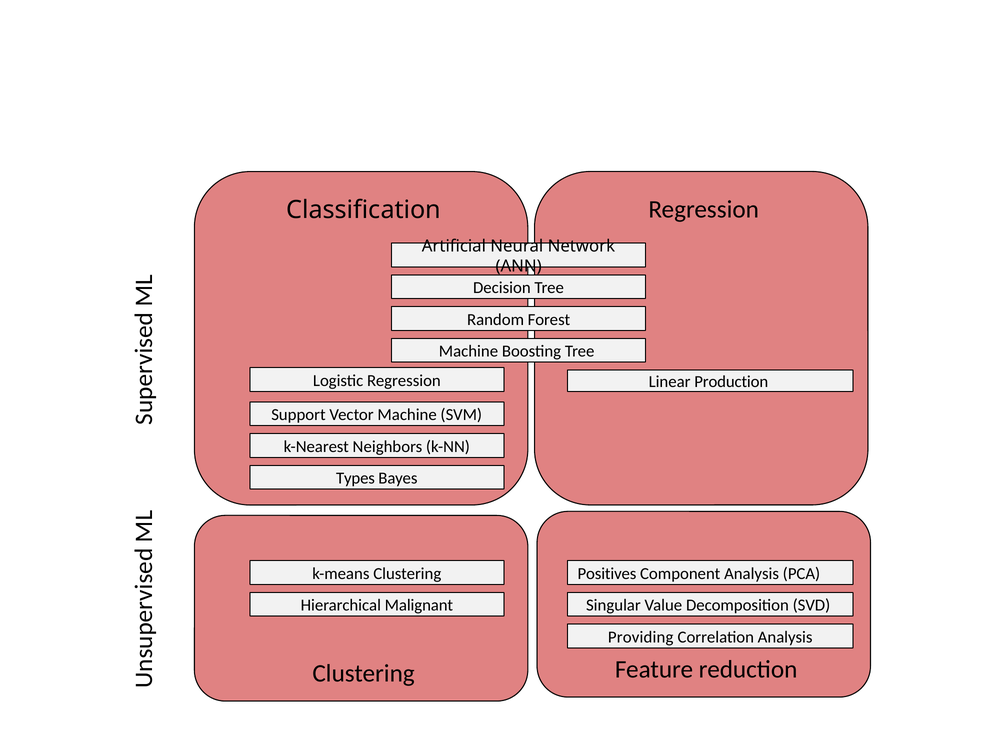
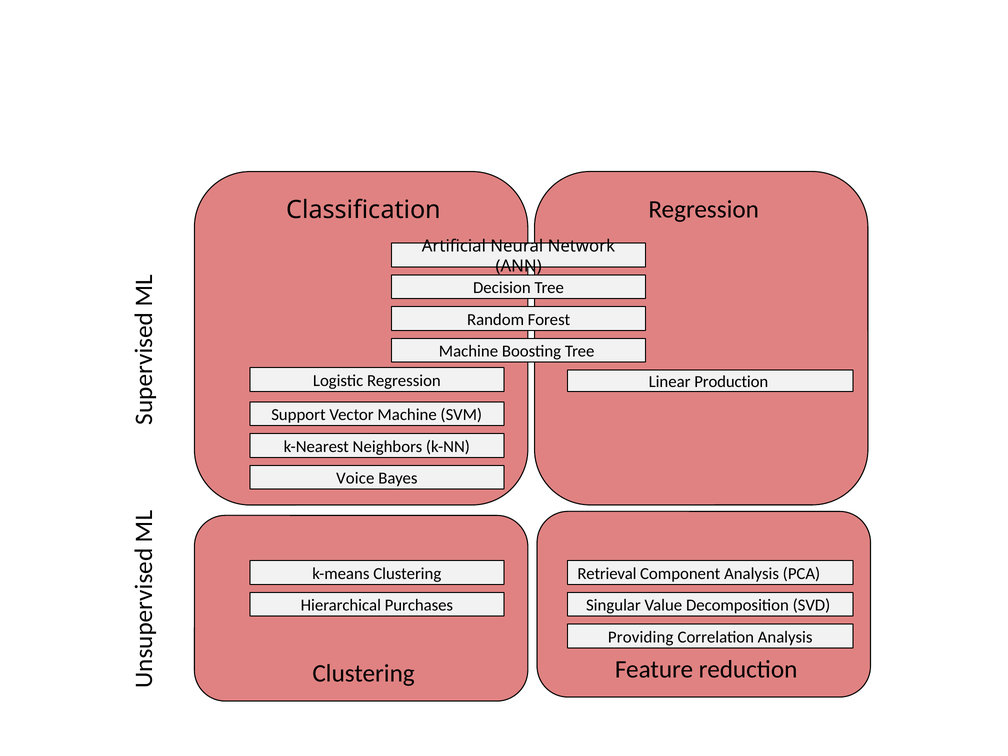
Types: Types -> Voice (355, 478)
Positives: Positives -> Retrieval (607, 574)
Malignant: Malignant -> Purchases (419, 605)
